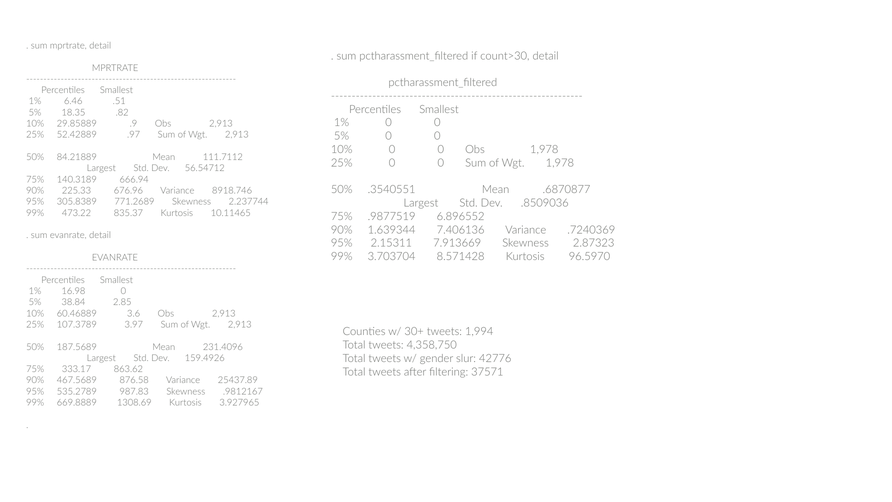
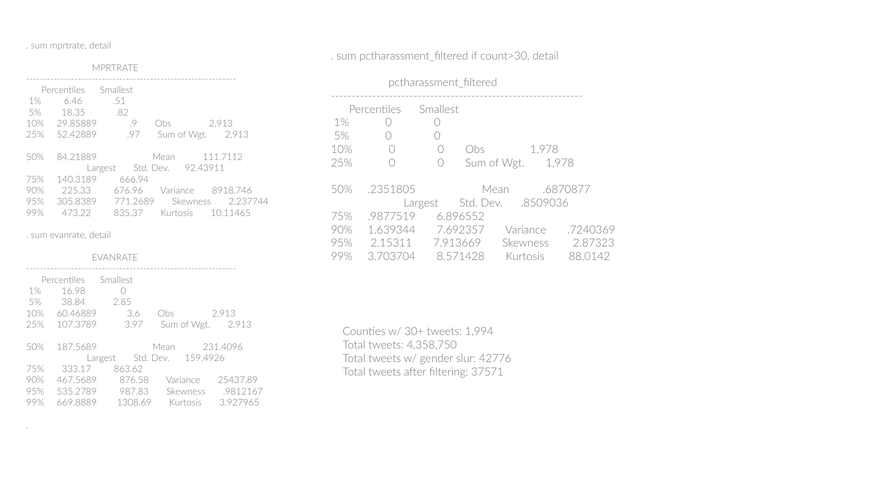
56.54712: 56.54712 -> 92.43911 (205, 168)
.3540551: .3540551 -> .2351805 (392, 190)
7.406136: 7.406136 -> 7.692357 (461, 230)
96.5970: 96.5970 -> 88.0142 (589, 257)
